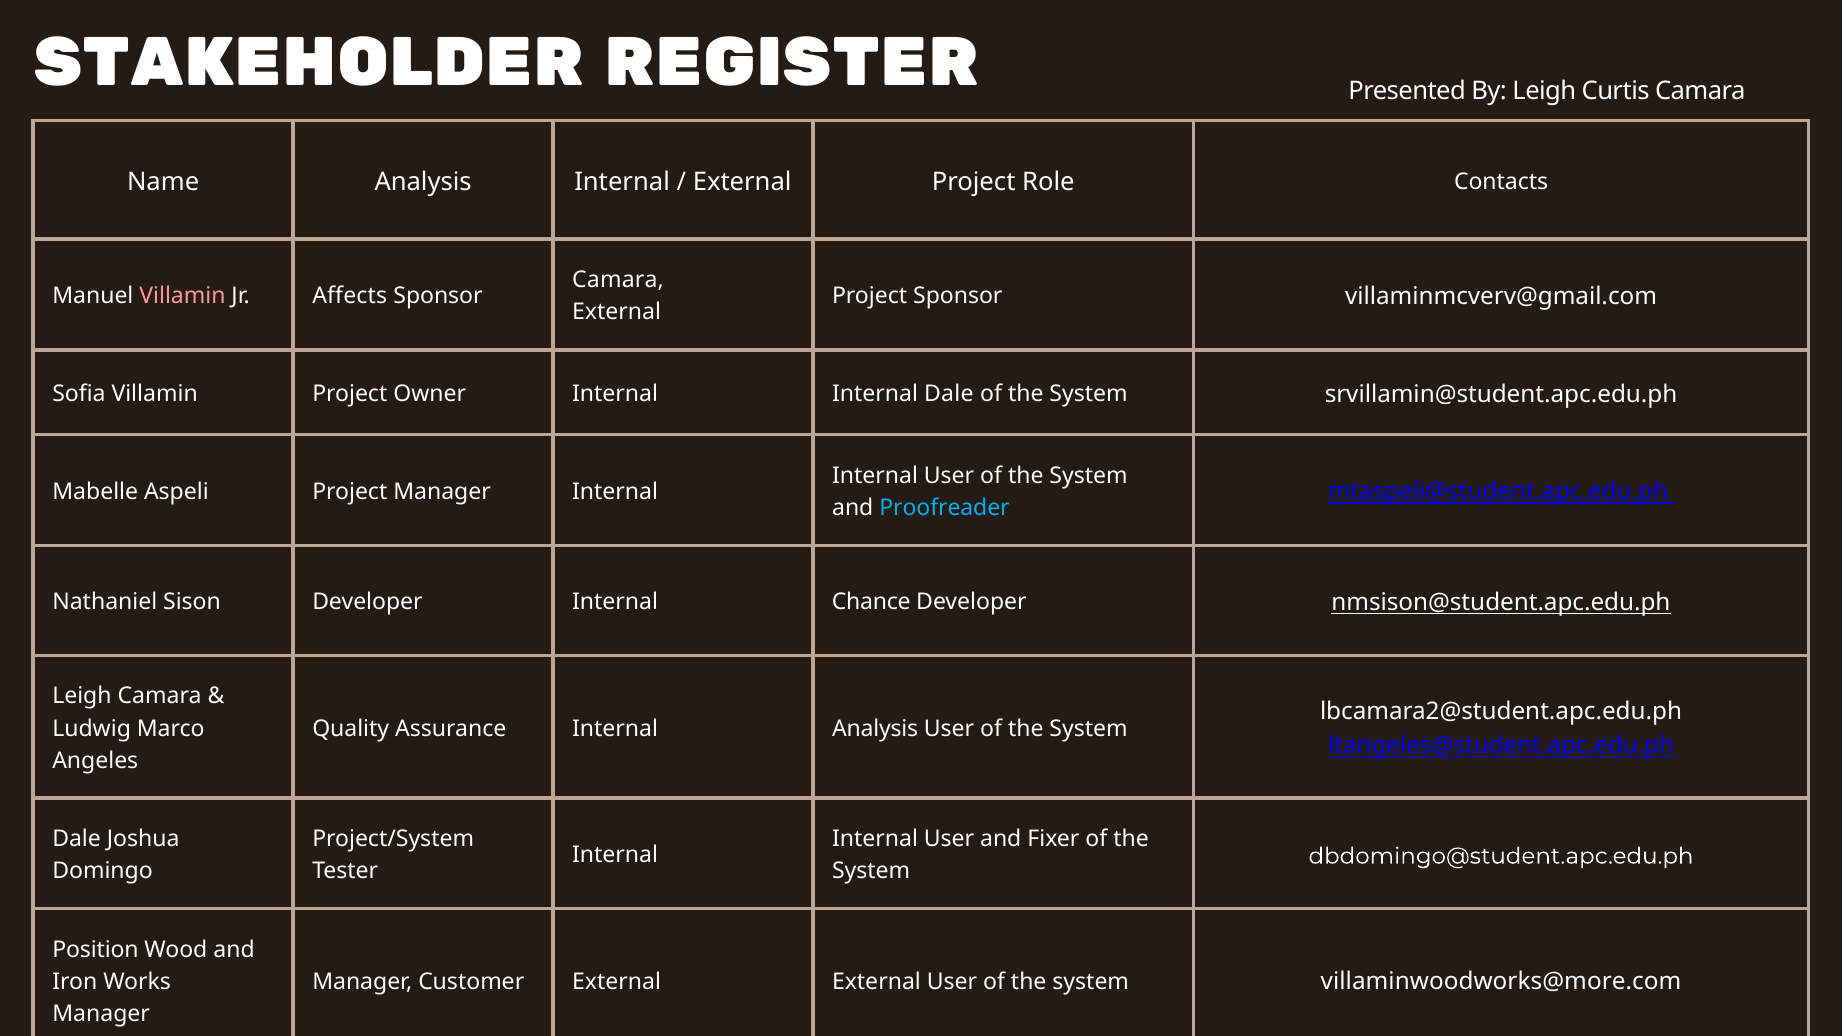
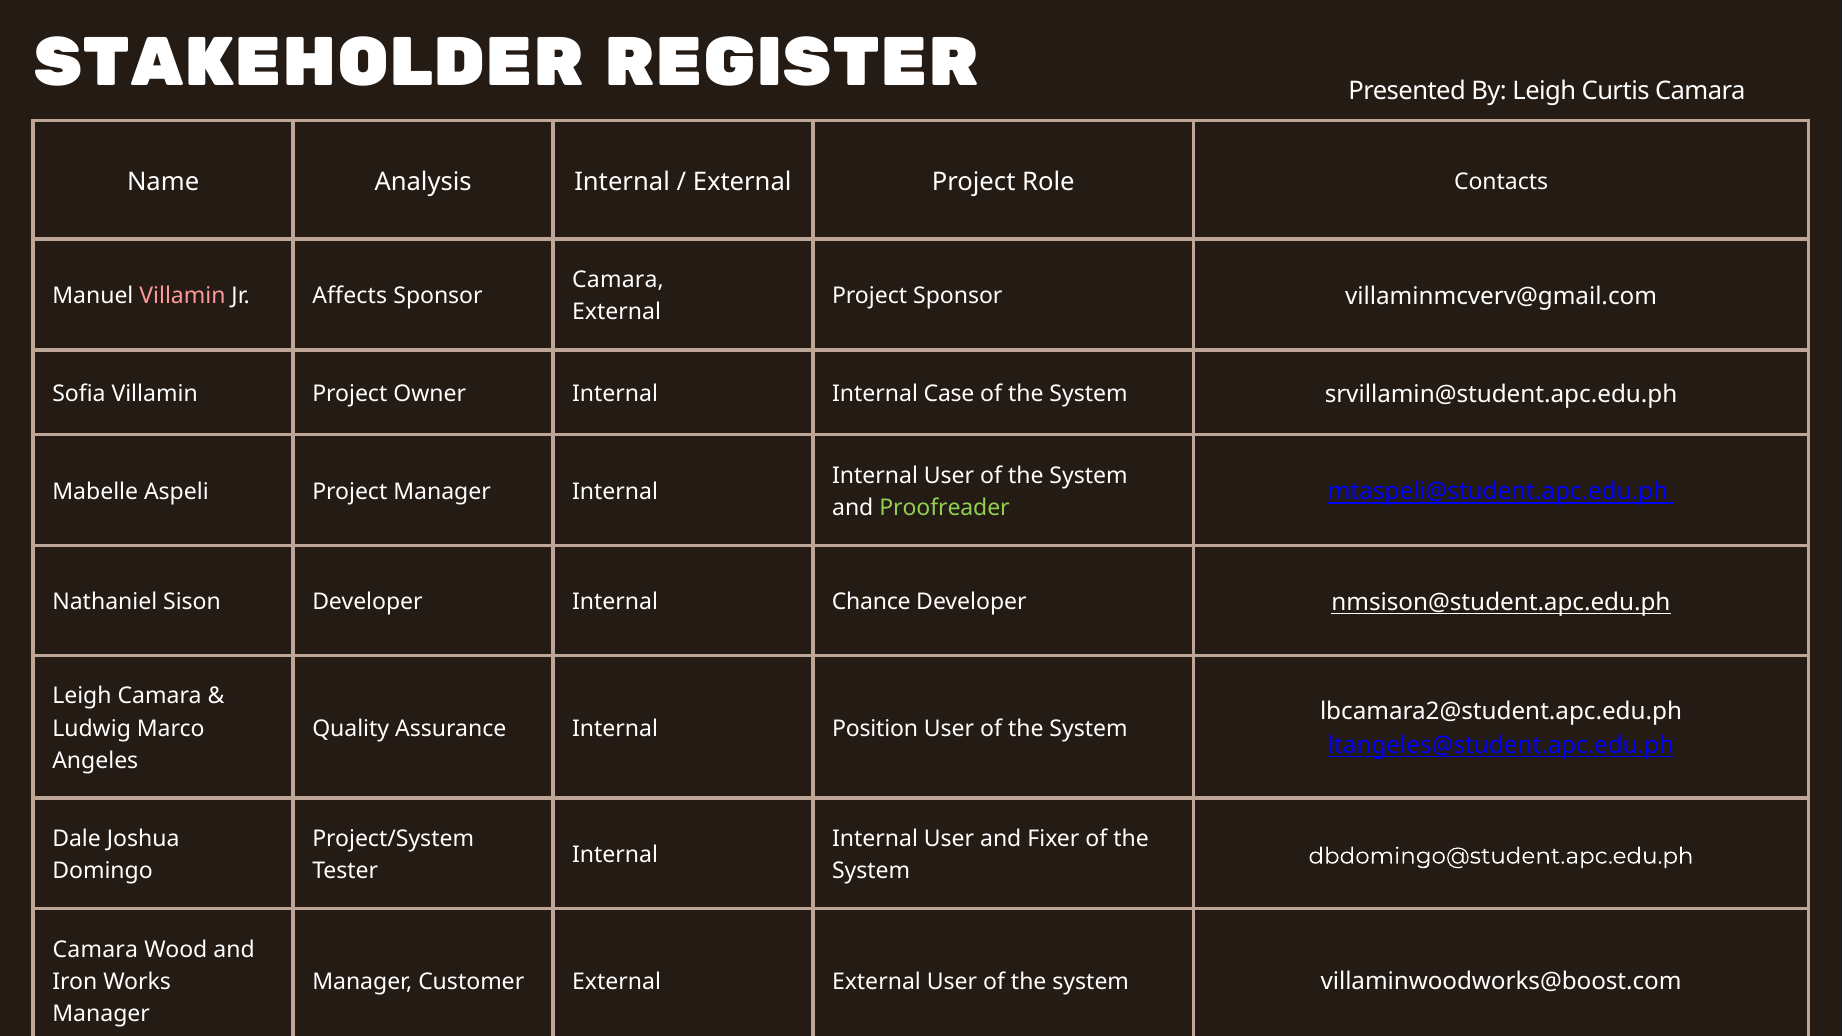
Internal Dale: Dale -> Case (949, 394)
Proofreader colour: light blue -> light green (945, 508)
Internal Analysis: Analysis -> Position (875, 729)
Position: Position -> Camara (95, 950)
villaminwoodworks@more.com: villaminwoodworks@more.com -> villaminwoodworks@boost.com (1501, 982)
